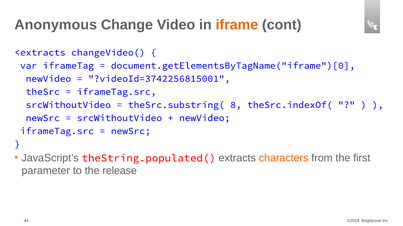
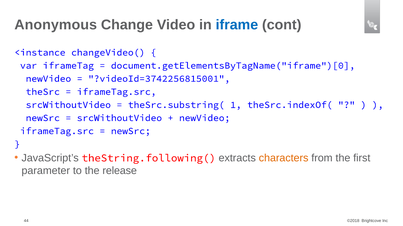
iframe colour: orange -> blue (237, 25)
<extracts: <extracts -> <instance (40, 53)
8: 8 -> 1 (236, 105)
theString.populated(: theString.populated( -> theString.following( (149, 158)
